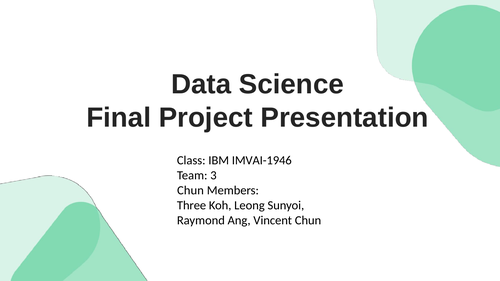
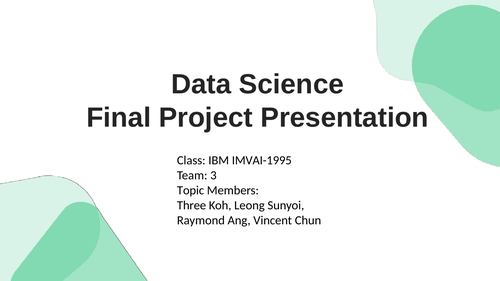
IMVAI-1946: IMVAI-1946 -> IMVAI-1995 (262, 161)
Chun: Chun -> Topic (191, 191)
